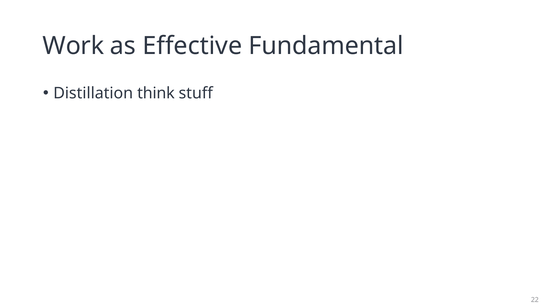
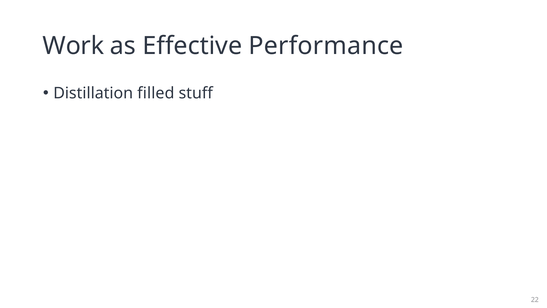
Fundamental: Fundamental -> Performance (326, 46)
think: think -> filled (156, 93)
